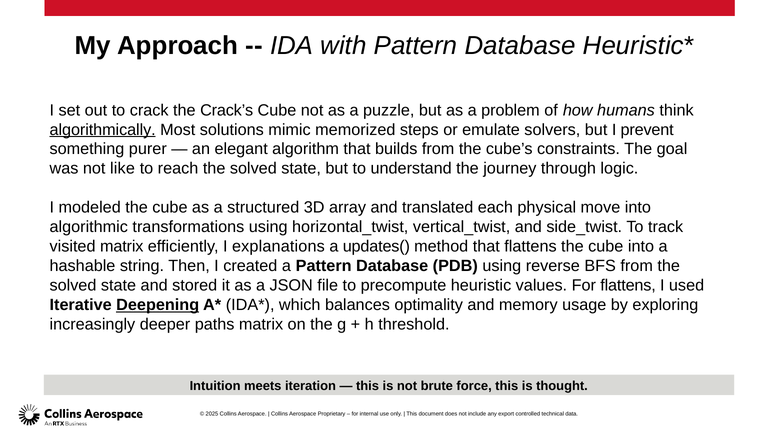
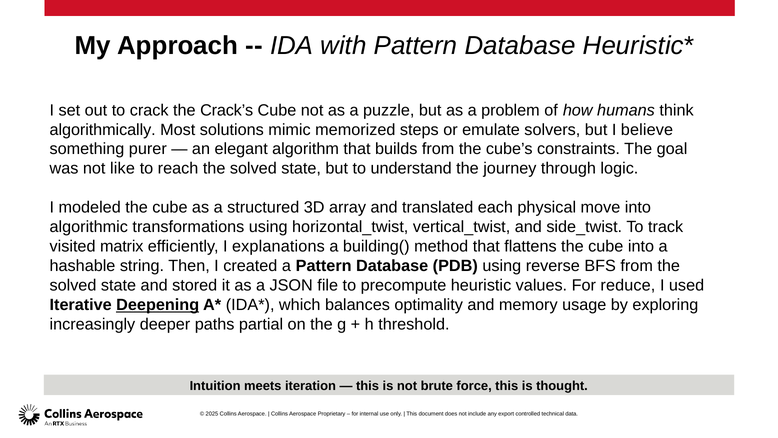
algorithmically underline: present -> none (103, 130)
prevent: prevent -> believe (647, 130)
updates(: updates( -> building( (376, 246)
For flattens: flattens -> reduce (628, 285)
paths matrix: matrix -> partial (261, 324)
